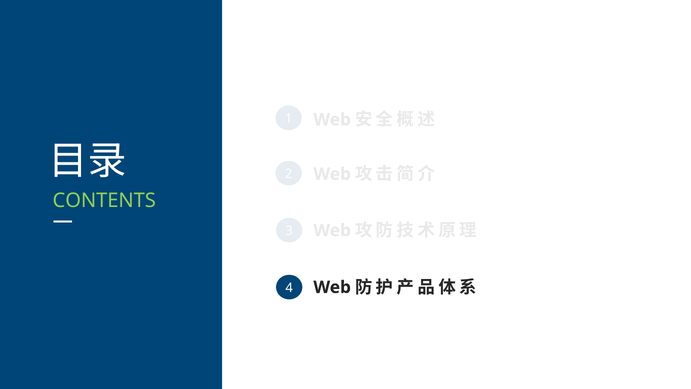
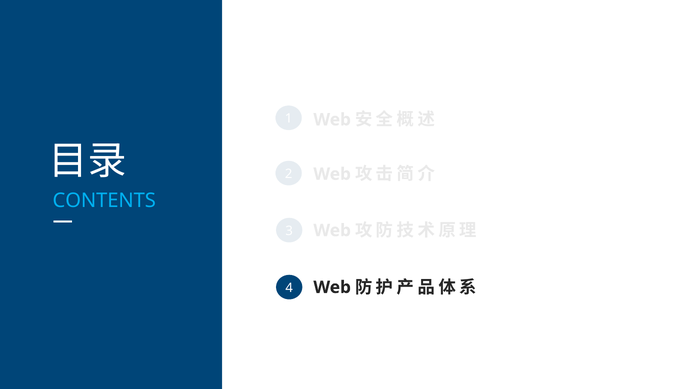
CONTENTS colour: light green -> light blue (104, 200)
